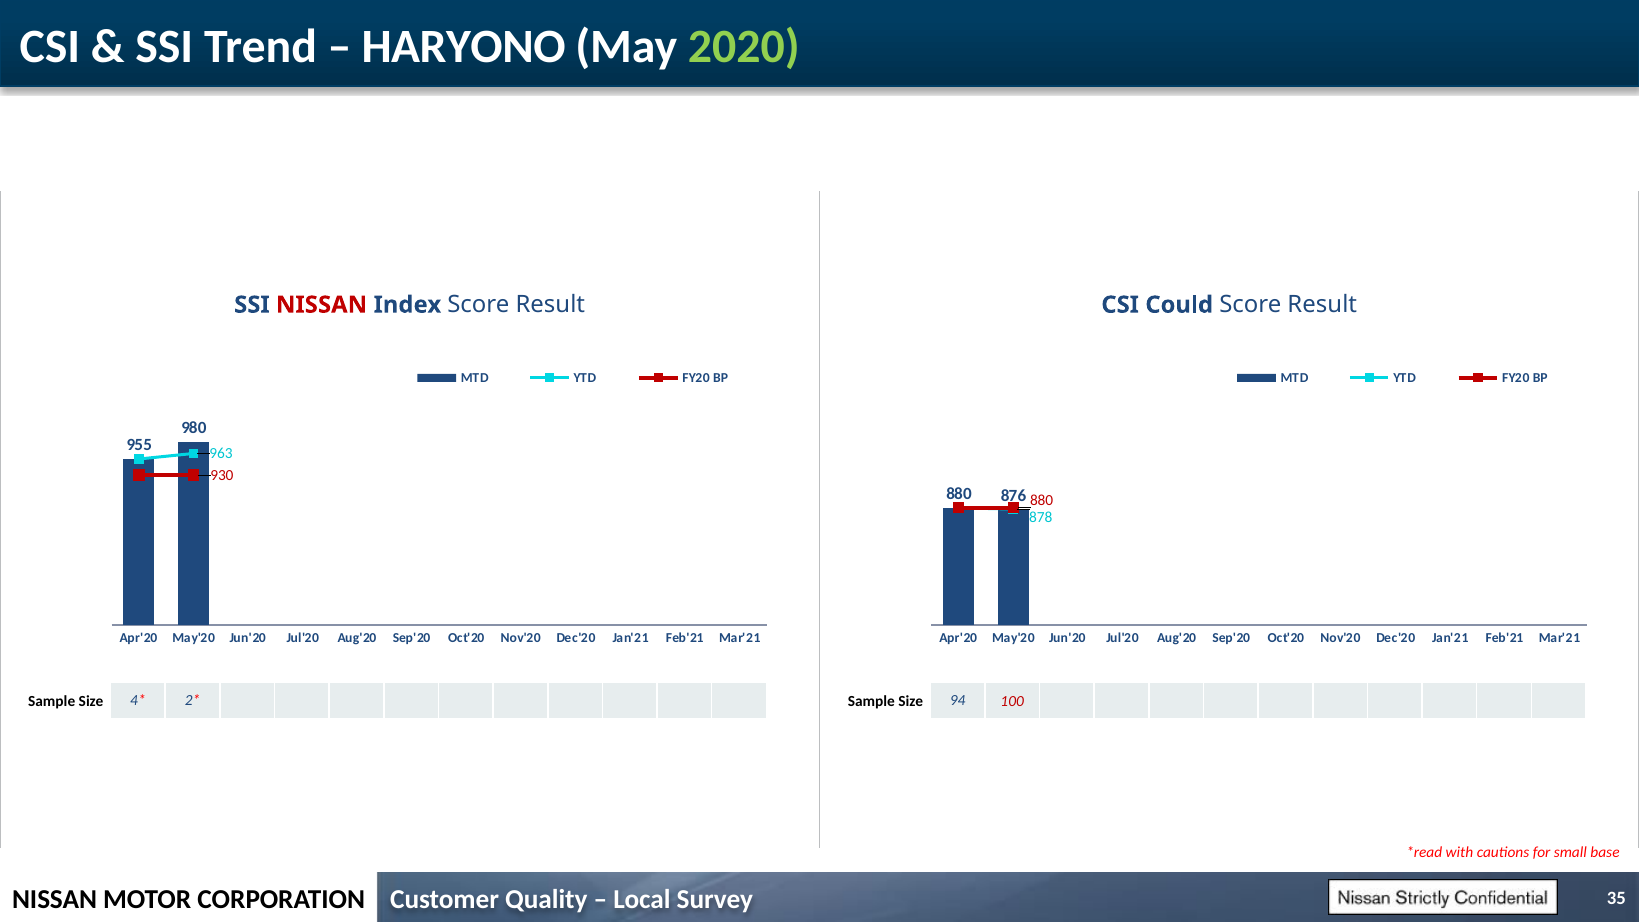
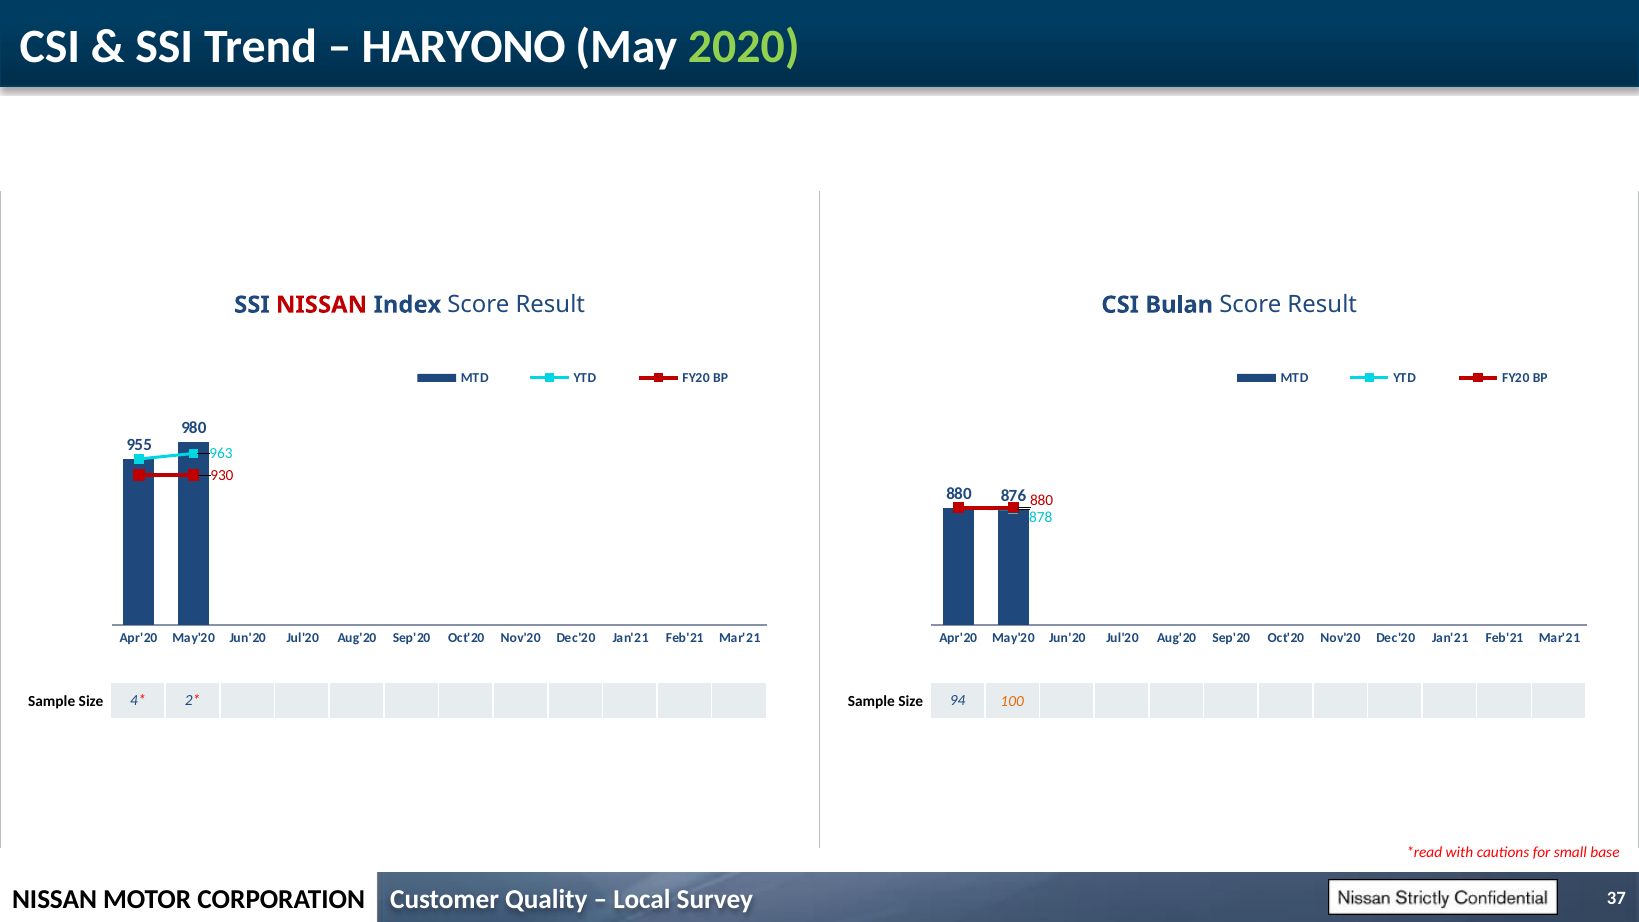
Could: Could -> Bulan (1179, 305)
100 colour: red -> orange (1012, 701)
35: 35 -> 37 (1616, 899)
